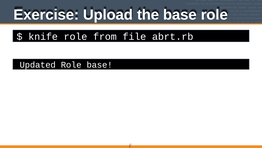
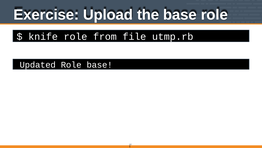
abrt.rb: abrt.rb -> utmp.rb (173, 36)
